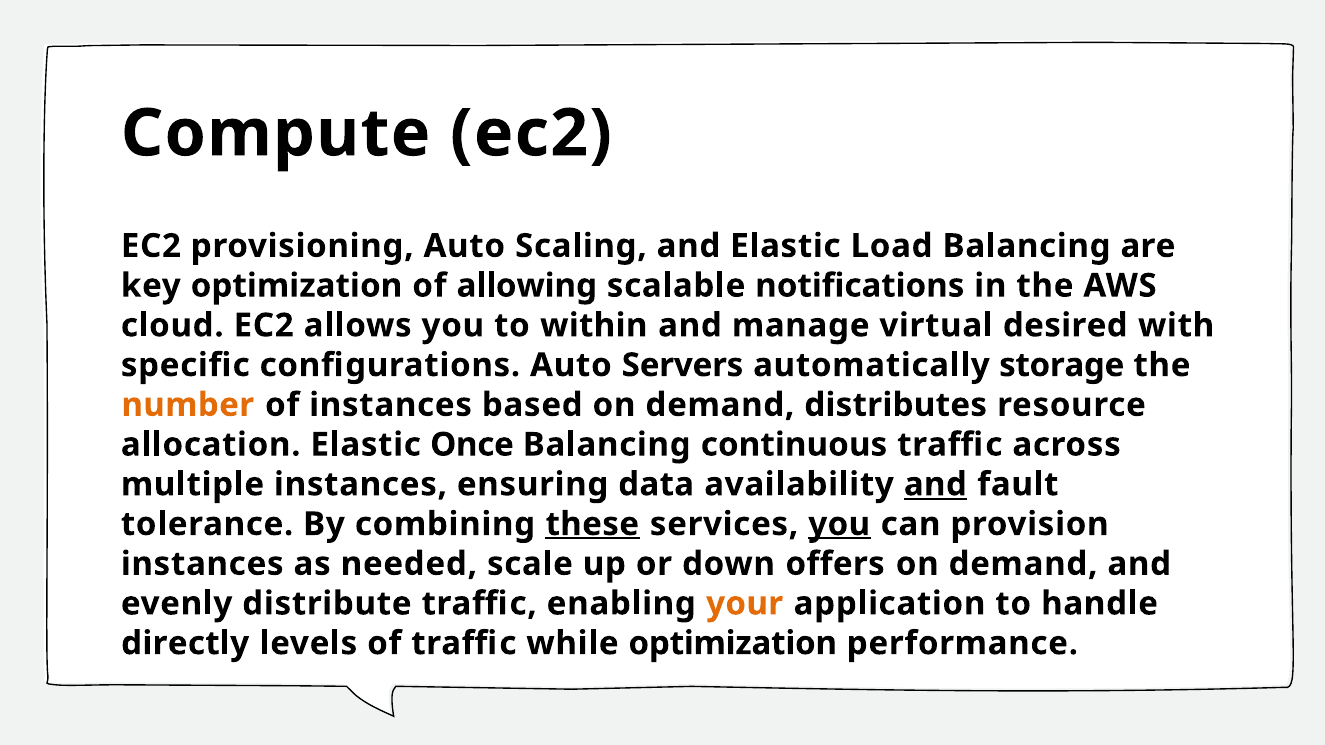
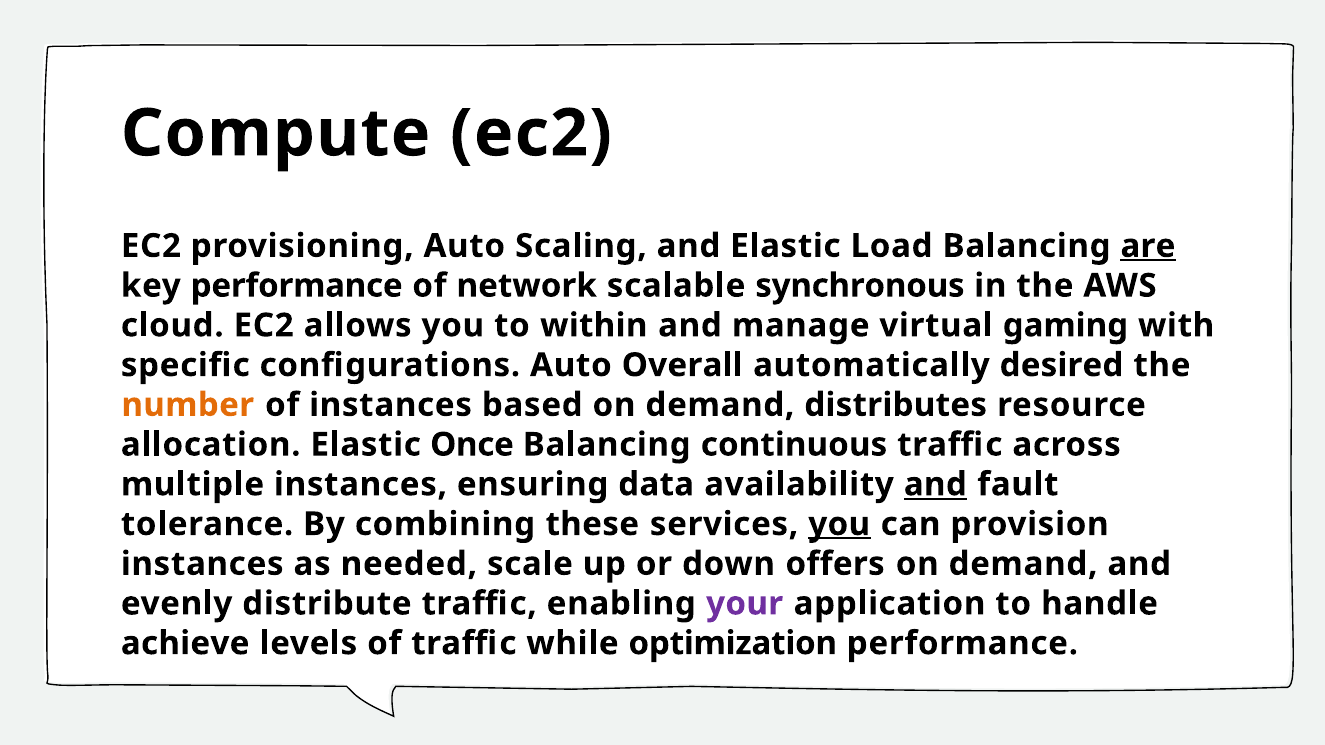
are underline: none -> present (1148, 246)
key optimization: optimization -> performance (297, 286)
allowing: allowing -> network (527, 286)
notifications: notifications -> synchronous (860, 286)
desired: desired -> gaming (1065, 326)
Servers: Servers -> Overall (682, 365)
storage: storage -> desired (1061, 365)
these underline: present -> none (592, 524)
your colour: orange -> purple (745, 604)
directly: directly -> achieve (185, 644)
